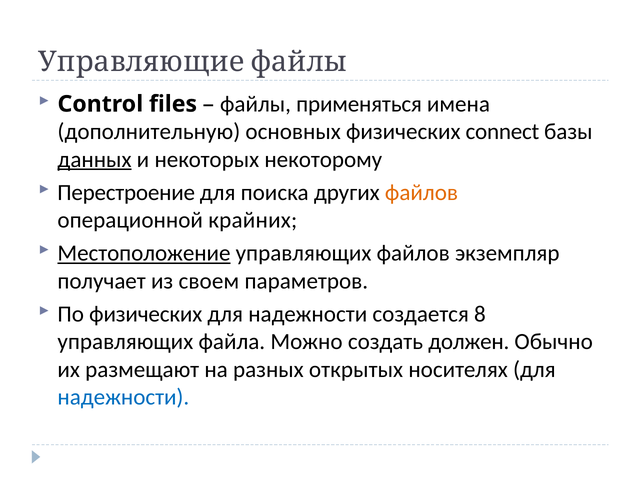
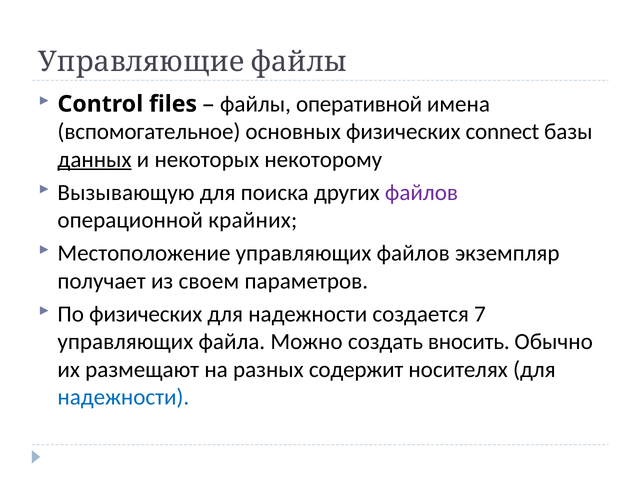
применяться: применяться -> оперативной (359, 104)
дополнительную: дополнительную -> вспомогательное (149, 132)
Перестроение: Перестроение -> Вызывающую (126, 193)
файлов colour: orange -> purple (421, 193)
Местоположение underline: present -> none (144, 253)
8: 8 -> 7 (480, 314)
должен: должен -> вносить (469, 342)
открытых: открытых -> содержит (356, 369)
